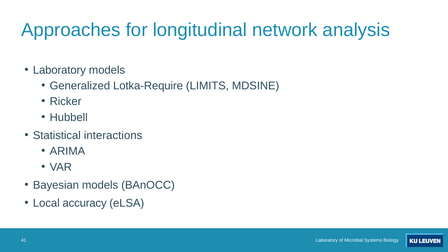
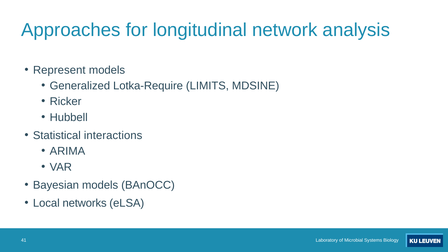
Laboratory: Laboratory -> Represent (59, 70)
accuracy: accuracy -> networks (85, 203)
